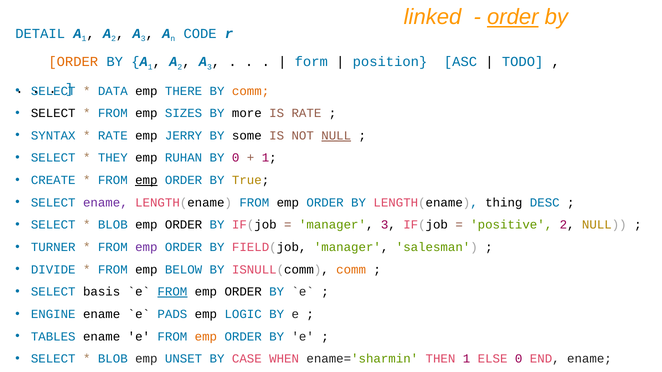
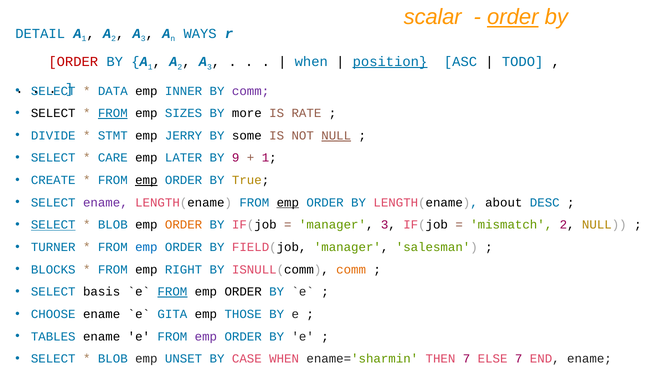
linked: linked -> scalar (433, 17)
CODE: CODE -> WAYS (200, 34)
ORDER colour: orange -> red (73, 62)
form: form -> when (311, 62)
position underline: none -> present (390, 62)
THERE: THERE -> INNER (184, 91)
comm colour: orange -> purple (251, 91)
FROM underline: none -> present (113, 113)
SYNTAX: SYNTAX -> DIVIDE (53, 136)
RATE: RATE -> STMT (113, 136)
THEY: THEY -> CARE (113, 158)
RUHAN: RUHAN -> LATER (184, 158)
BY 0: 0 -> 9 (236, 158)
emp underline: none -> present (288, 203)
thing: thing -> about (504, 203)
SELECT underline: none -> present (53, 225)
ORDER colour: black -> orange (184, 225)
positive: positive -> mismatch (511, 225)
emp colour: purple -> blue (146, 247)
DIVIDE: DIVIDE -> BLOCKS (53, 270)
BELOW: BELOW -> RIGHT (184, 270)
ENGINE: ENGINE -> CHOOSE (53, 314)
PADS: PADS -> GITA (172, 314)
LOGIC: LOGIC -> THOSE (243, 314)
emp colour: orange -> purple (206, 337)
THEN 1: 1 -> 7 (467, 359)
ELSE 0: 0 -> 7 (519, 359)
